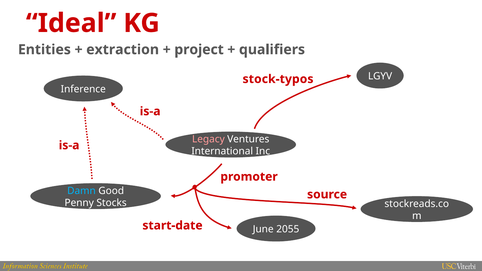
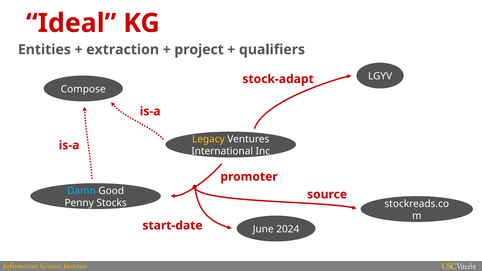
stock-typos: stock-typos -> stock-adapt (278, 79)
Inference: Inference -> Compose (83, 89)
Legacy colour: pink -> yellow (208, 139)
2055: 2055 -> 2024 (288, 229)
